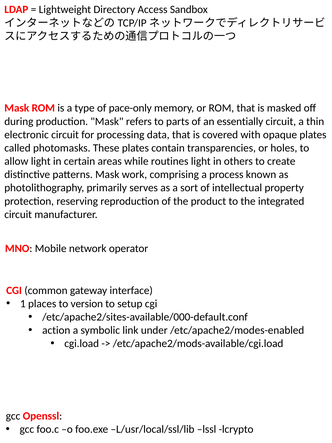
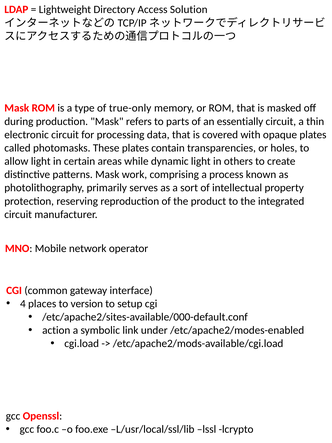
Sandbox: Sandbox -> Solution (189, 10)
pace-only: pace-only -> true-only (130, 108)
routines: routines -> dynamic (170, 161)
1: 1 -> 4 (23, 303)
